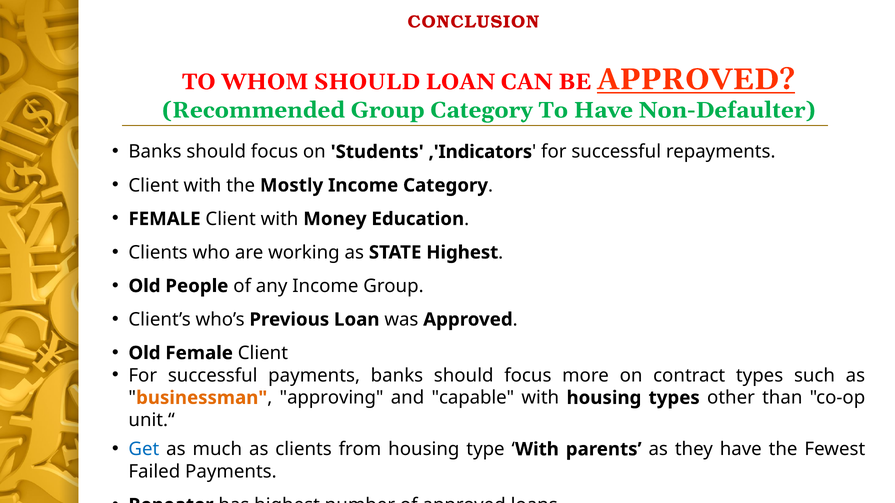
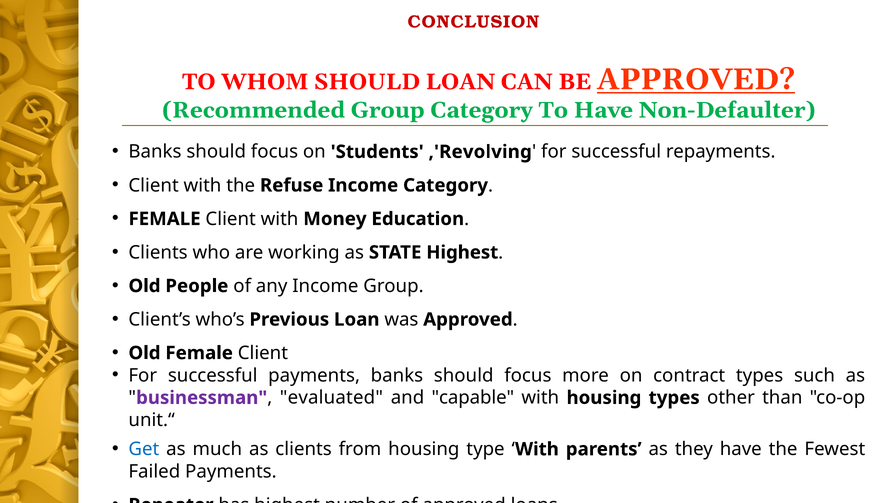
,'Indicators: ,'Indicators -> ,'Revolving (480, 152)
Mostly: Mostly -> Refuse (292, 186)
businessman colour: orange -> purple (202, 398)
approving: approving -> evaluated (331, 398)
